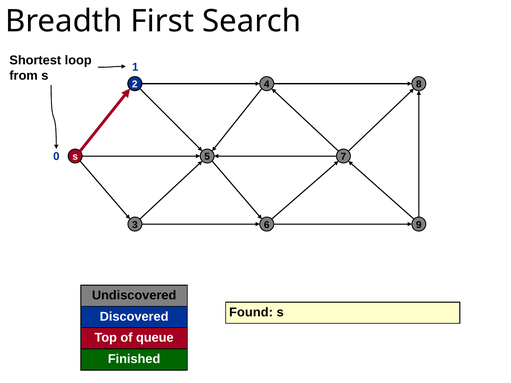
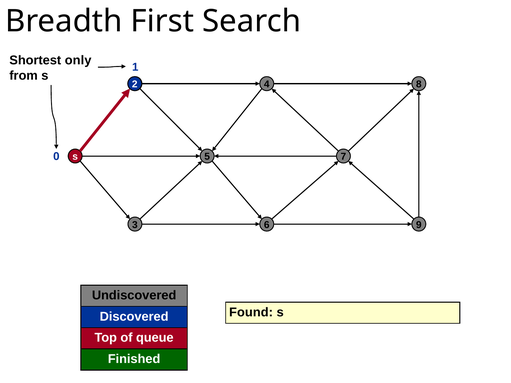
loop: loop -> only (78, 60)
